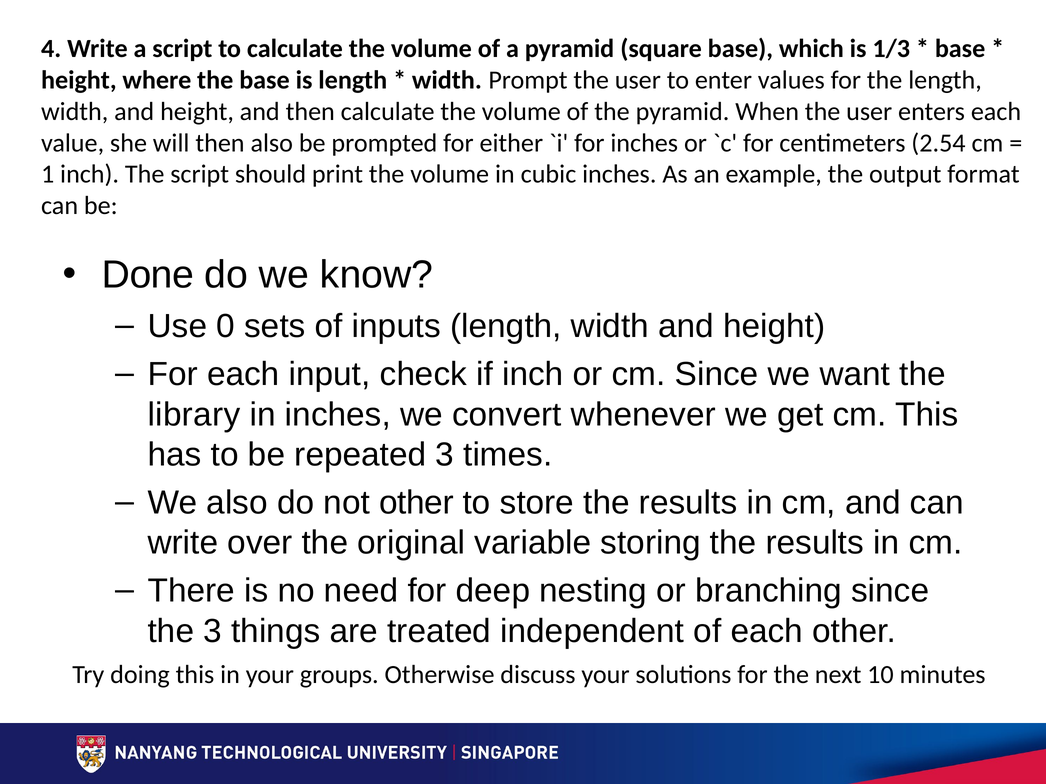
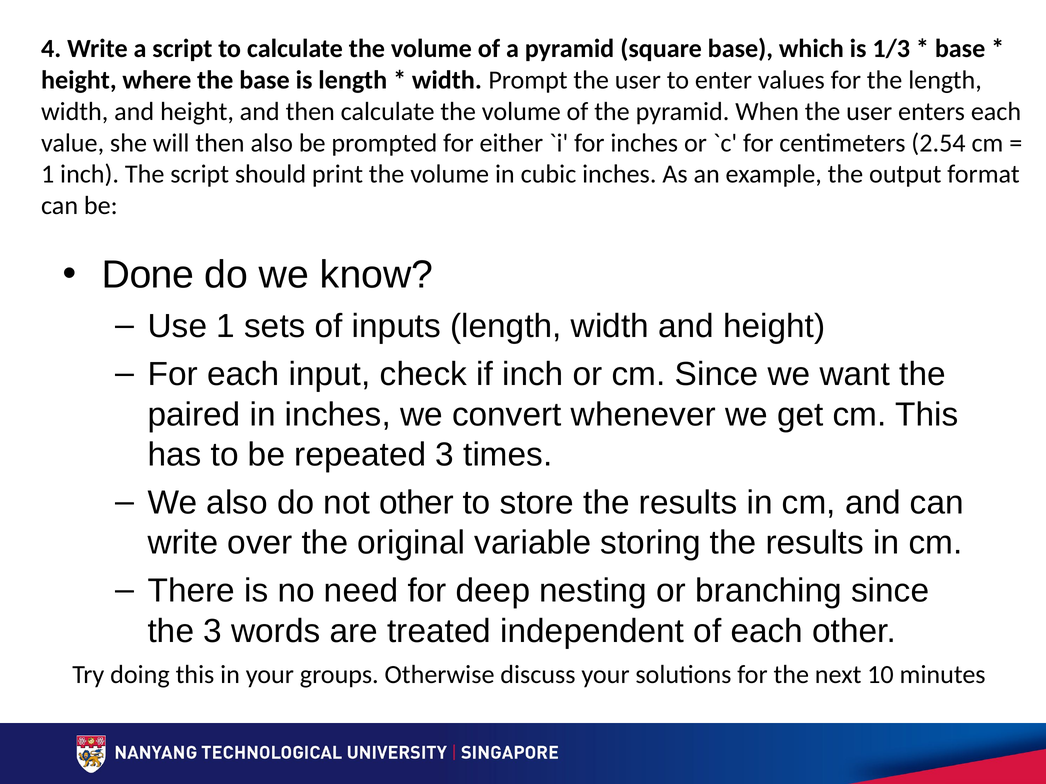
Use 0: 0 -> 1 (226, 326)
library: library -> paired (194, 415)
things: things -> words (276, 631)
